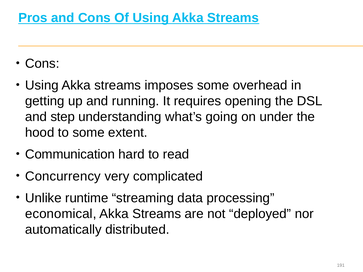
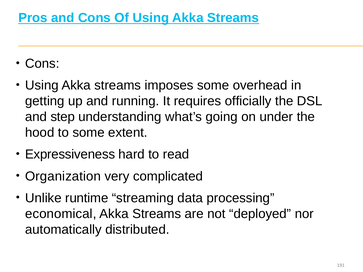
opening: opening -> officially (248, 101)
Communication: Communication -> Expressiveness (70, 155)
Concurrency: Concurrency -> Organization (63, 176)
